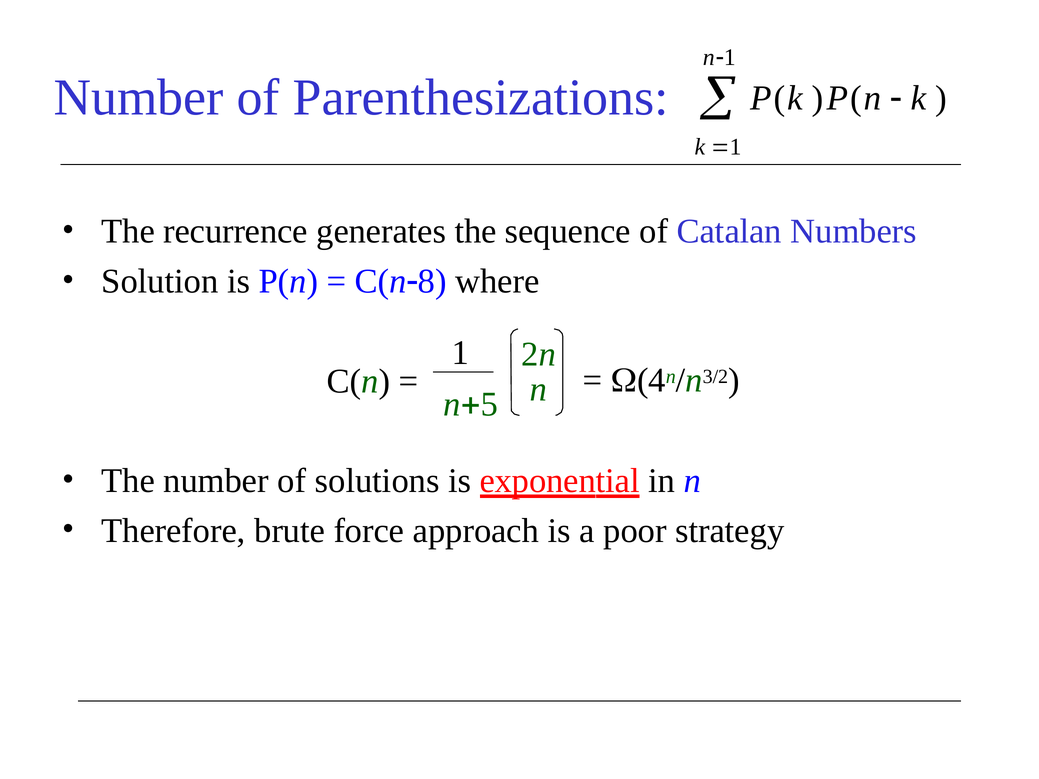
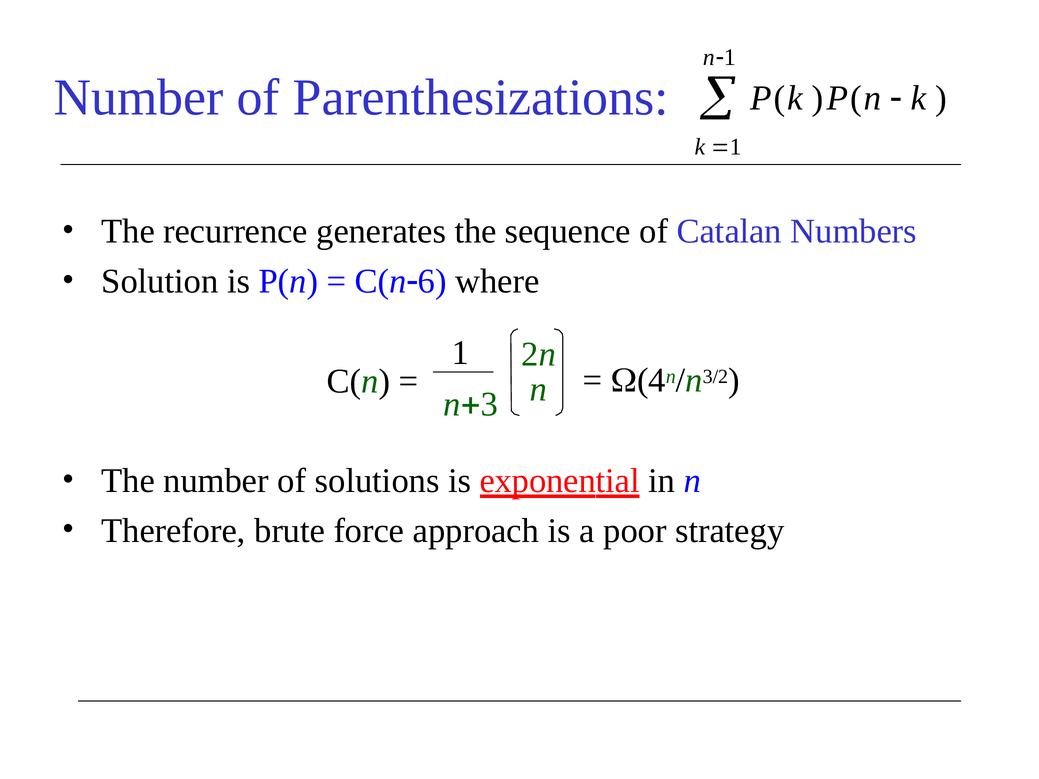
8: 8 -> 6 (432, 282)
5: 5 -> 3 (489, 404)
